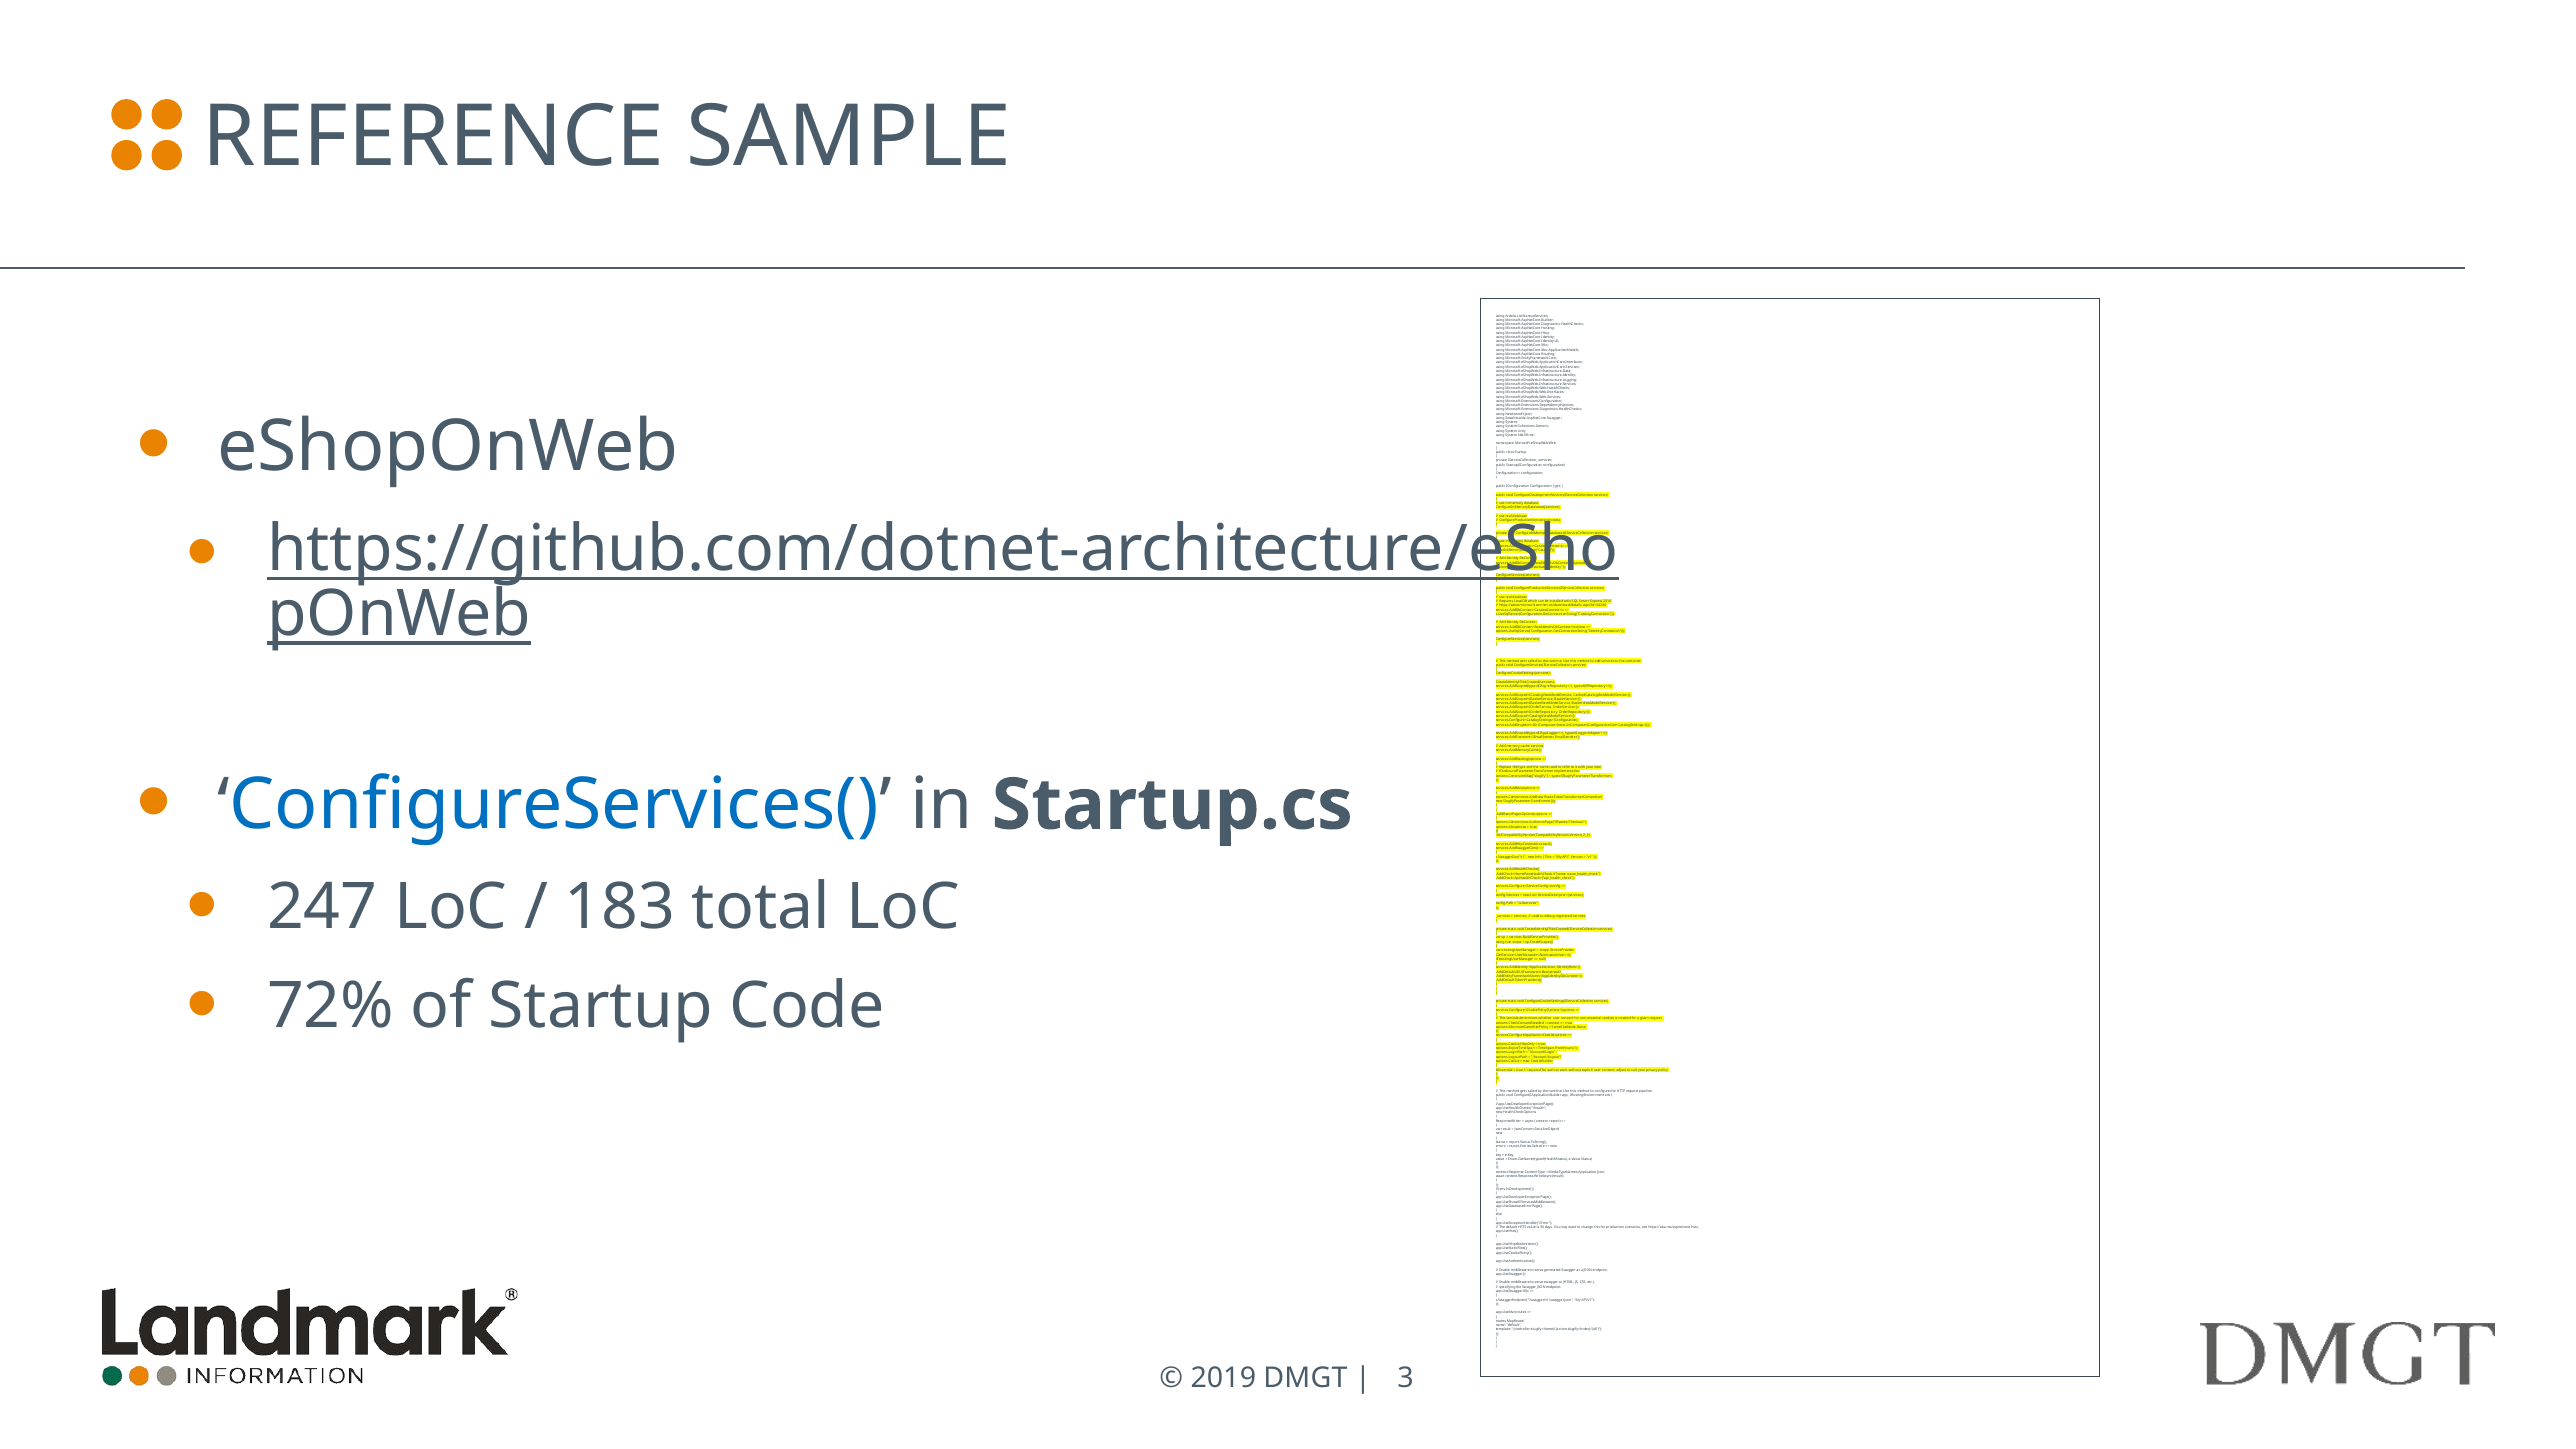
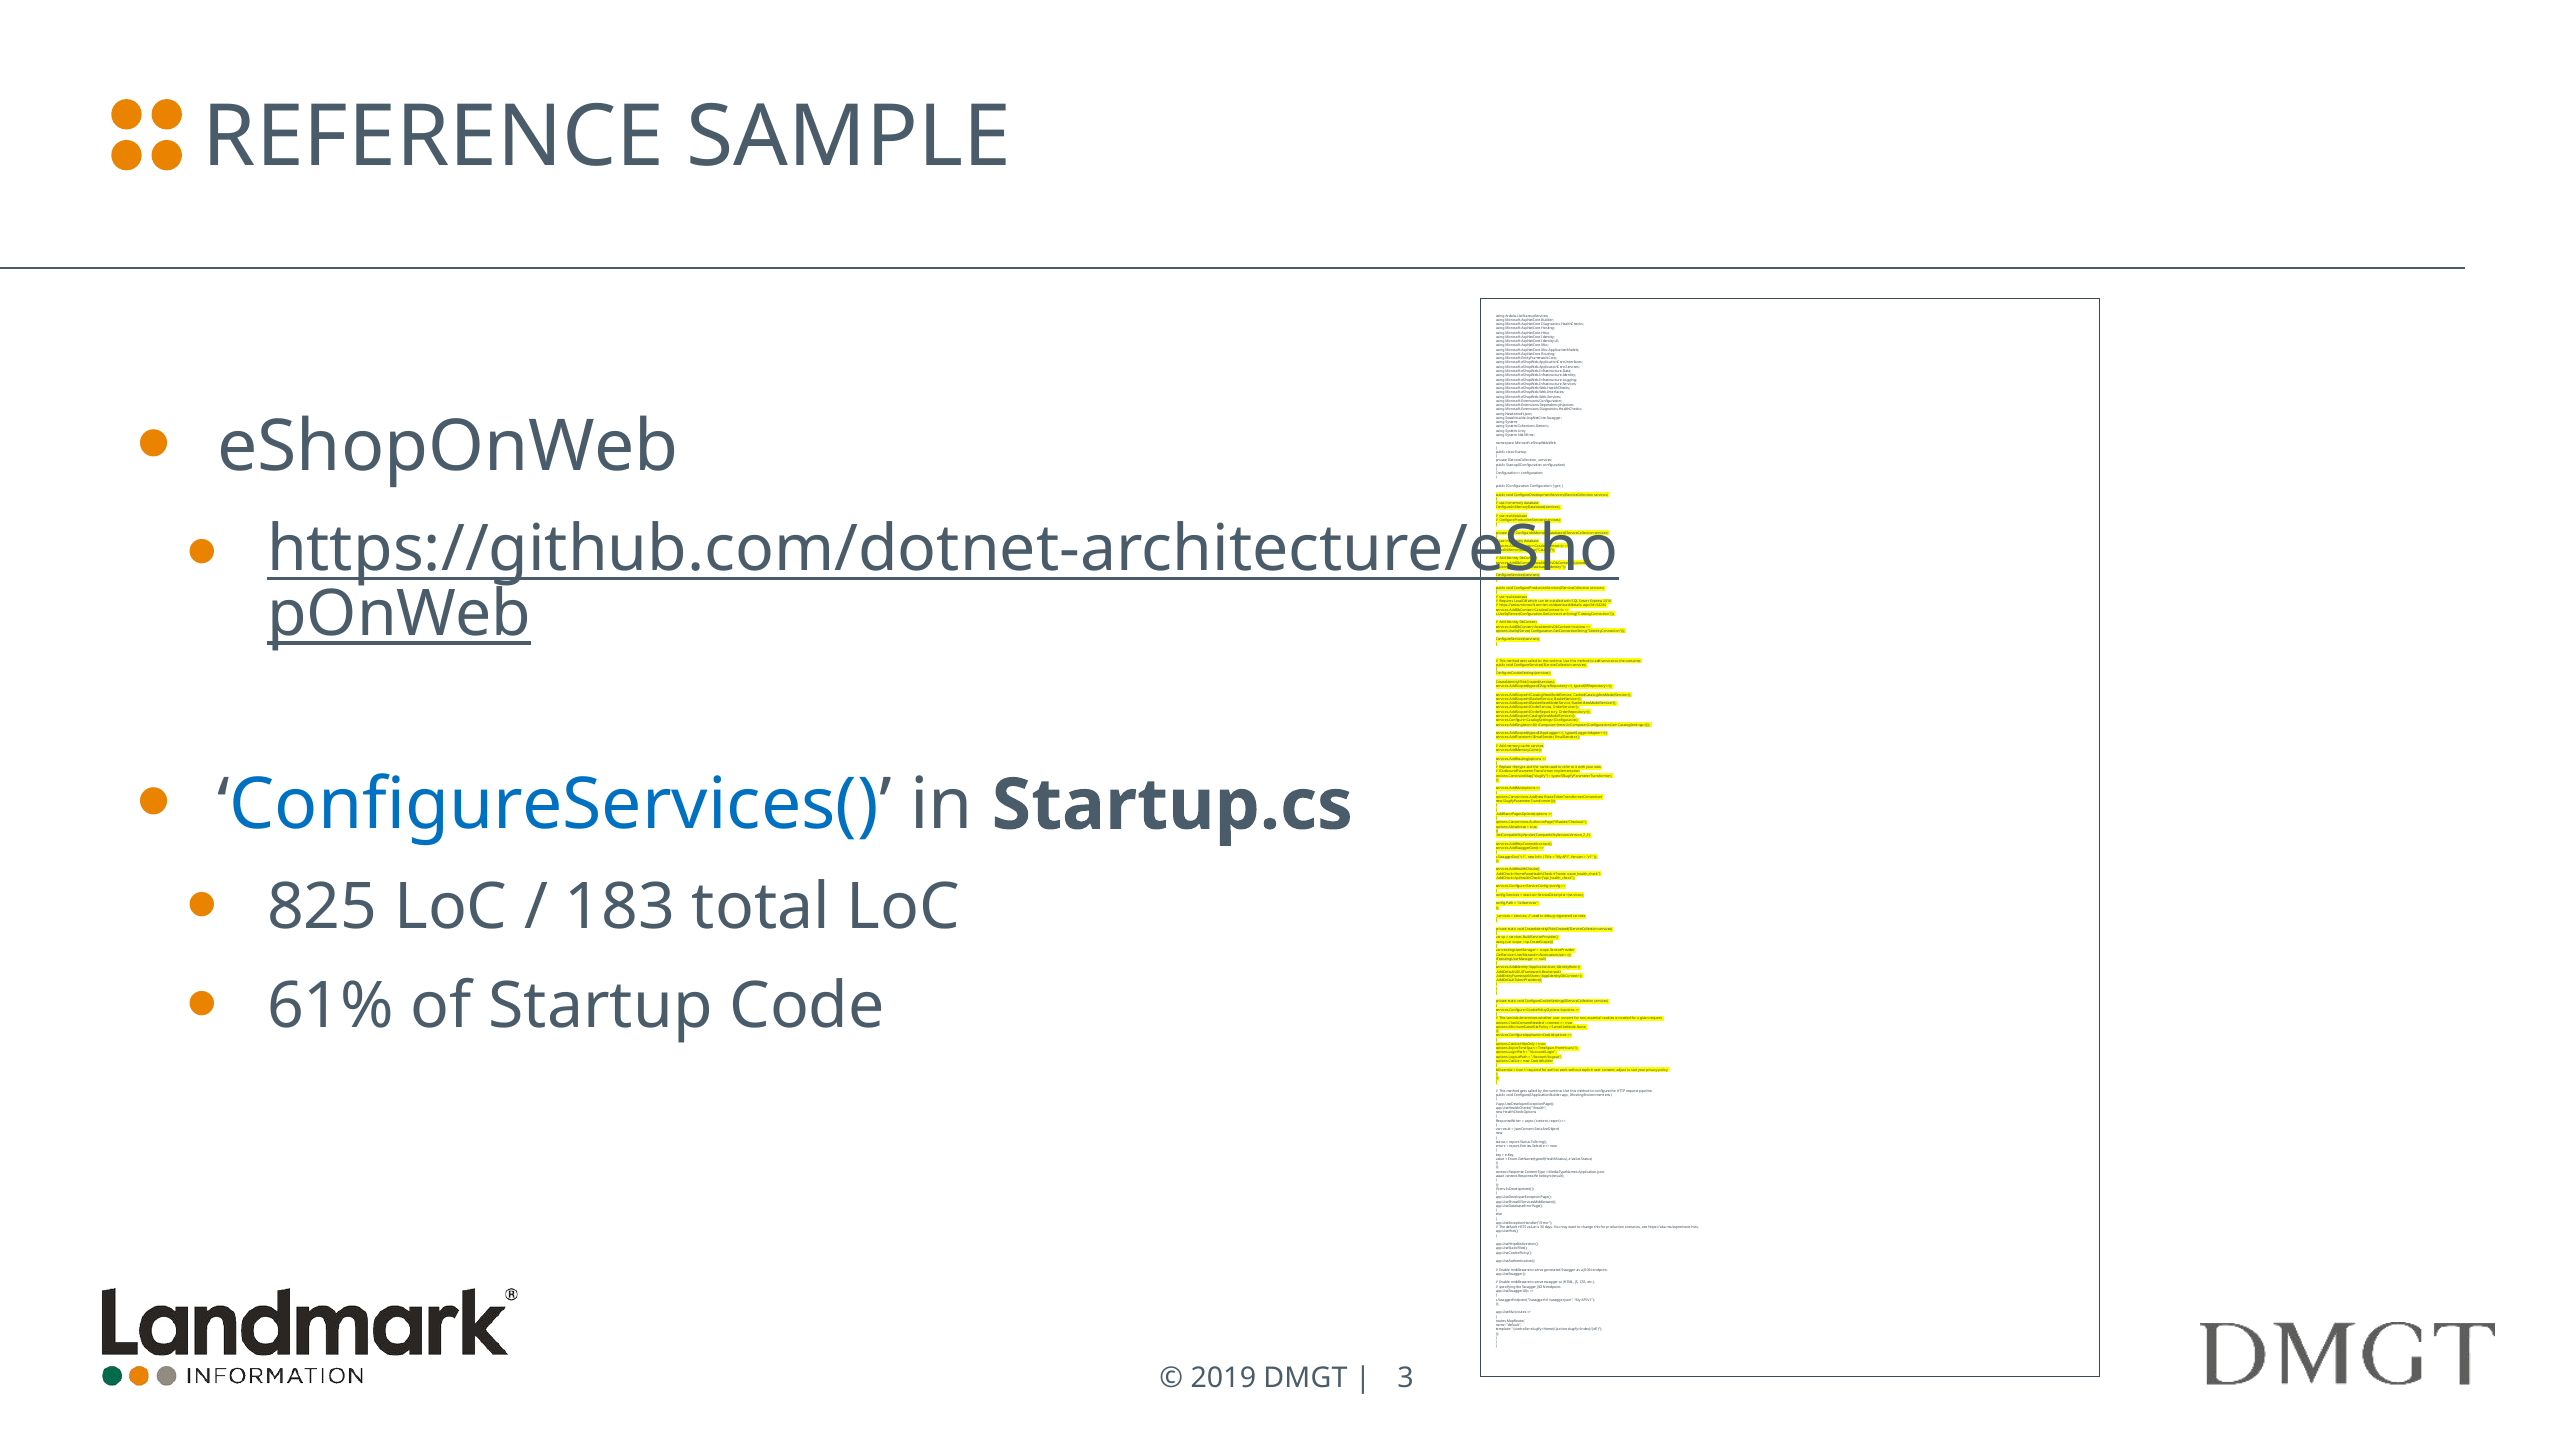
247: 247 -> 825 (322, 908)
72%: 72% -> 61% (331, 1007)
